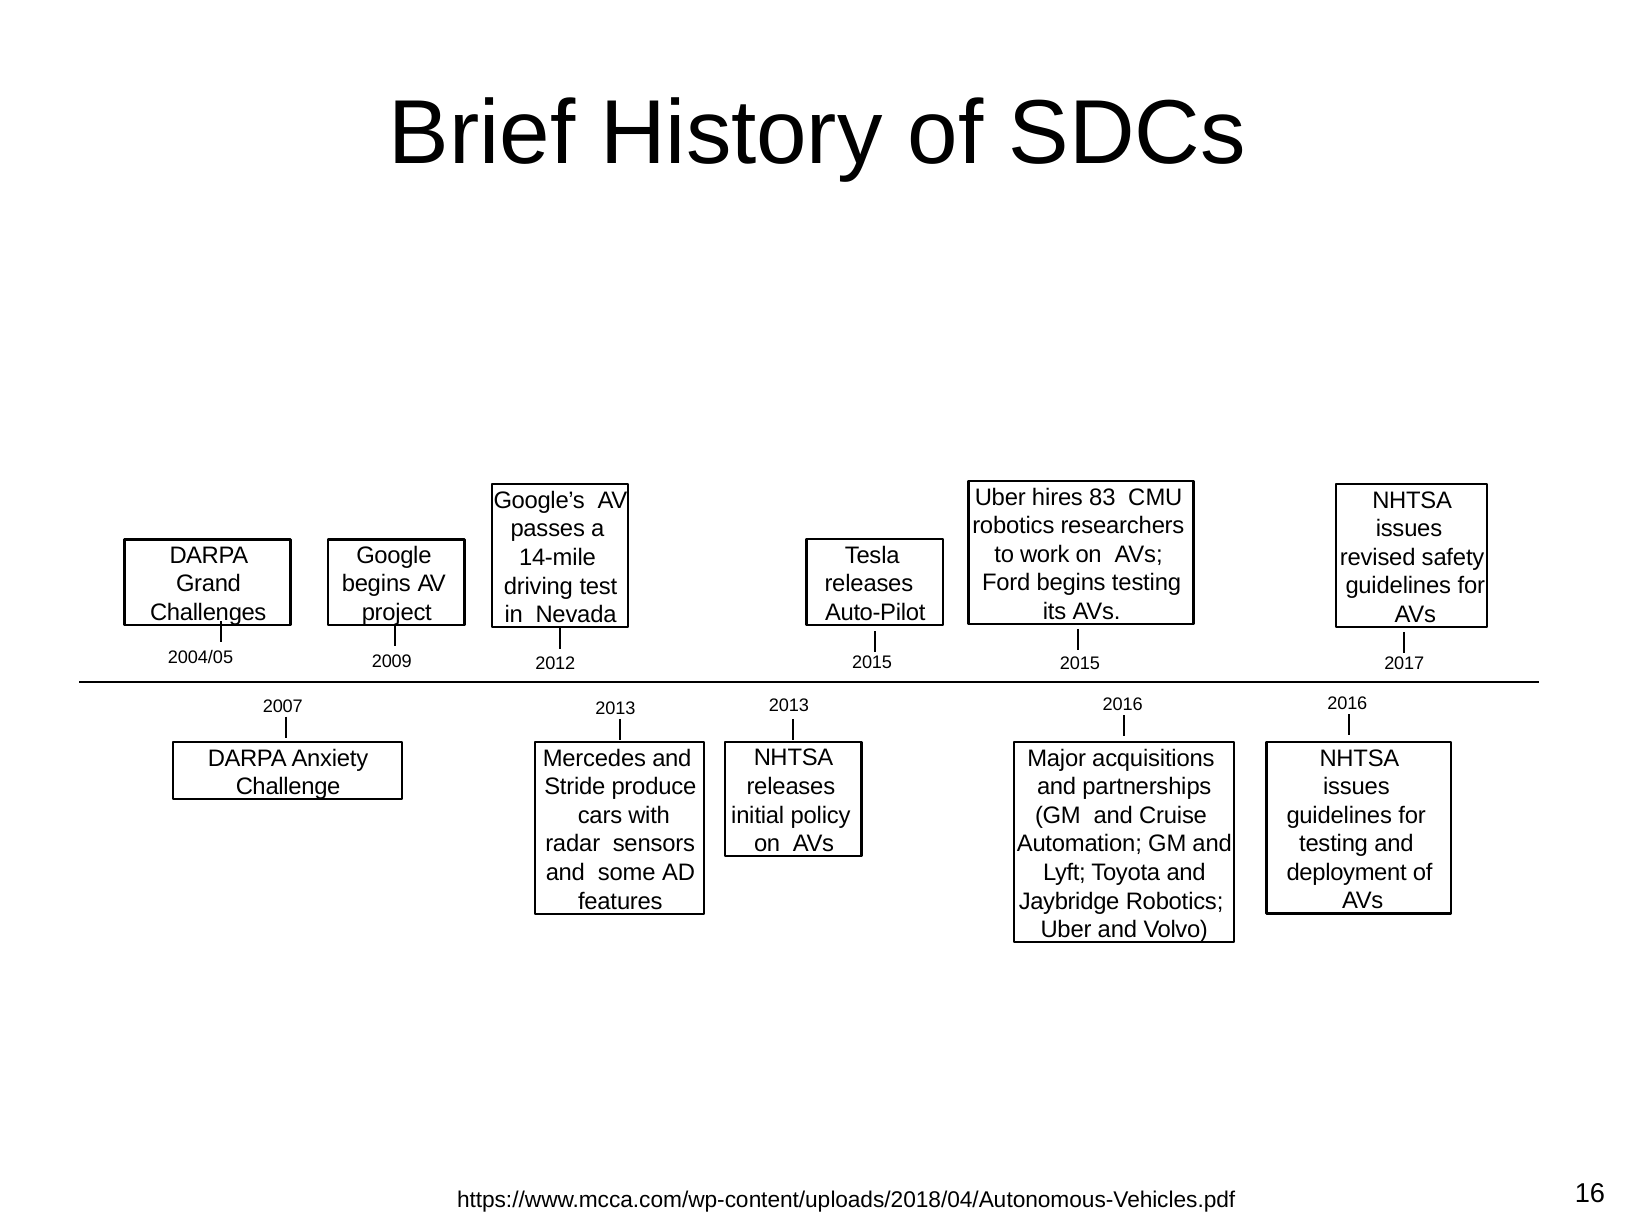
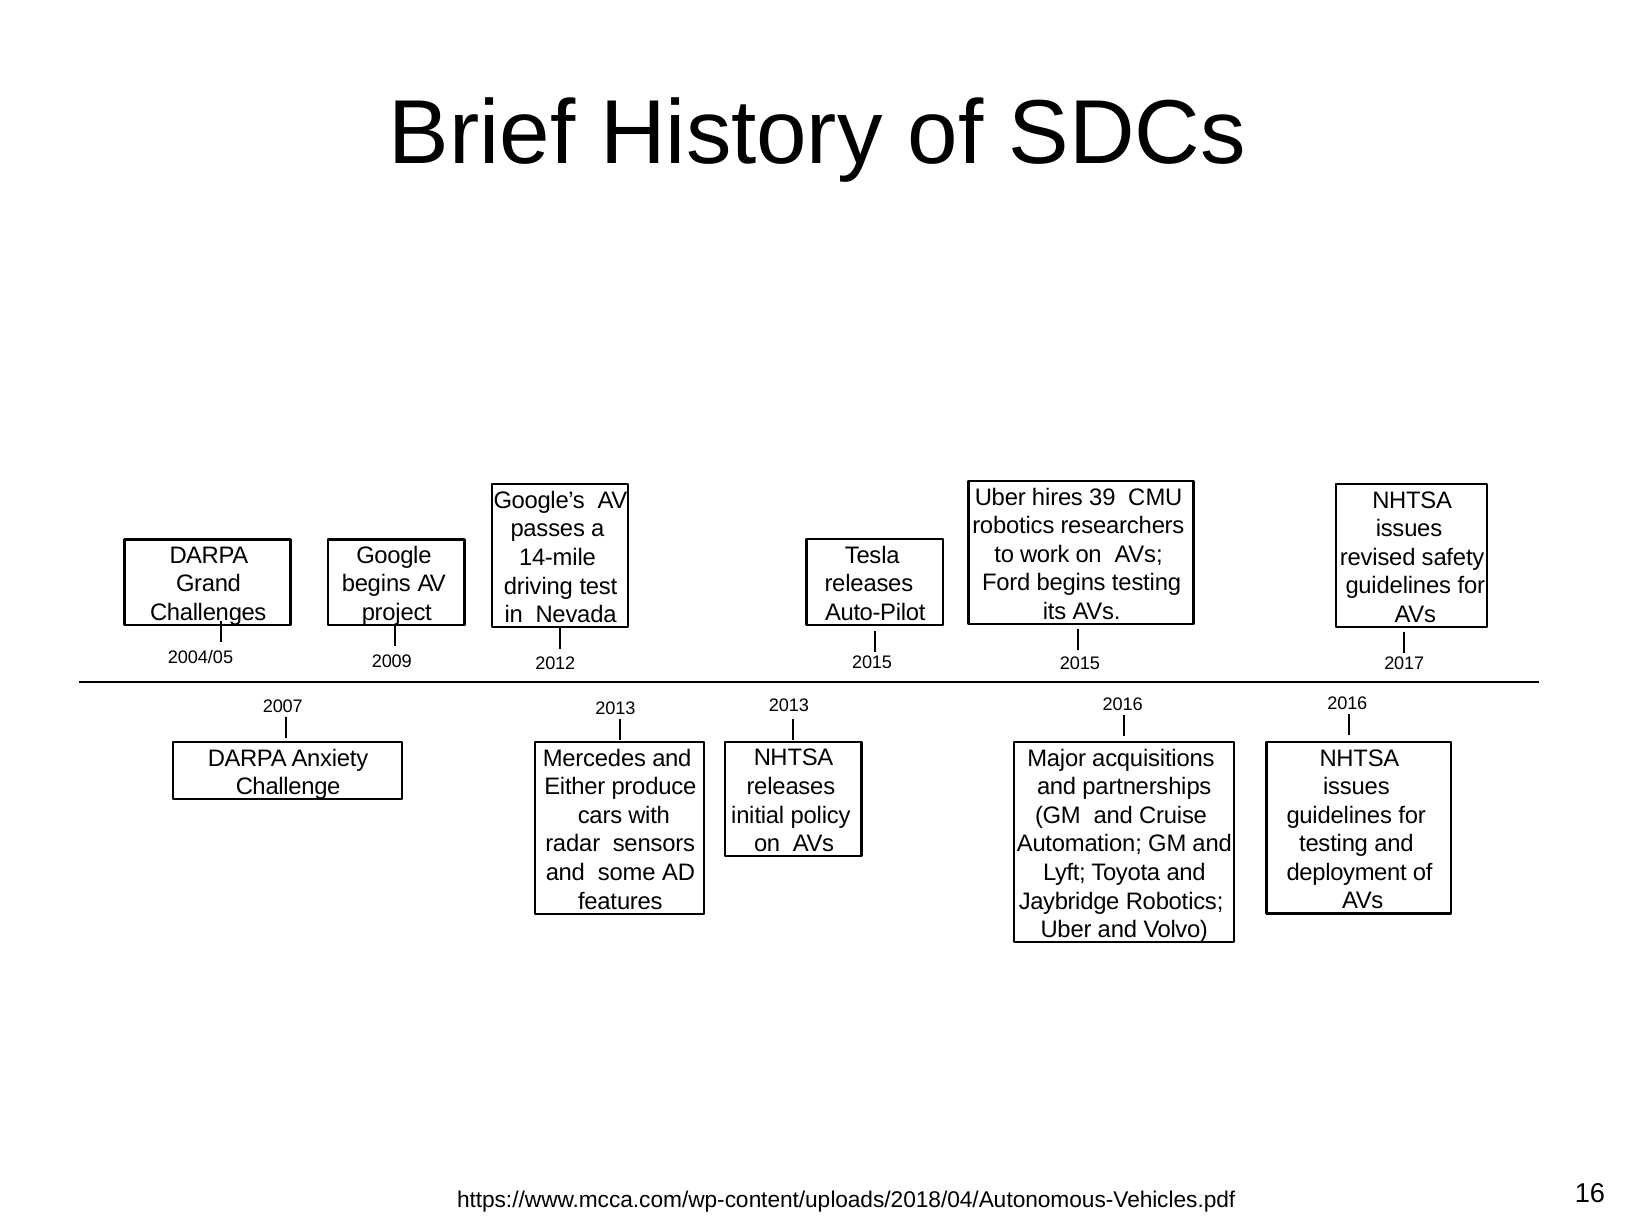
83: 83 -> 39 (1102, 498)
Stride: Stride -> Either (575, 787)
